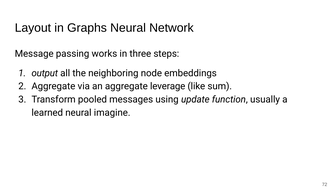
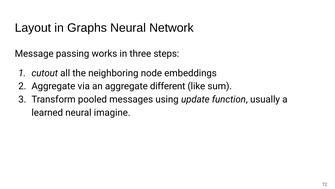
output: output -> cutout (45, 73)
leverage: leverage -> different (168, 86)
